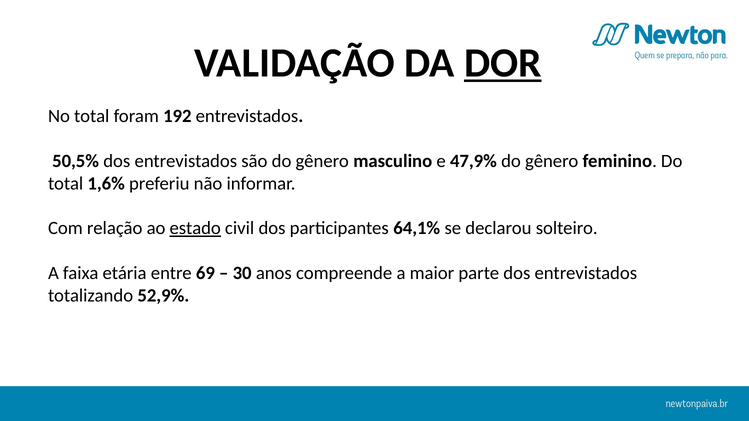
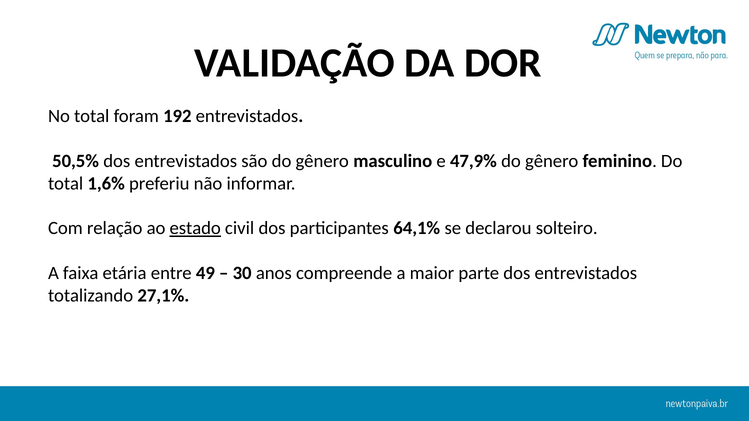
DOR underline: present -> none (503, 63)
69: 69 -> 49 (205, 273)
52,9%: 52,9% -> 27,1% (163, 296)
